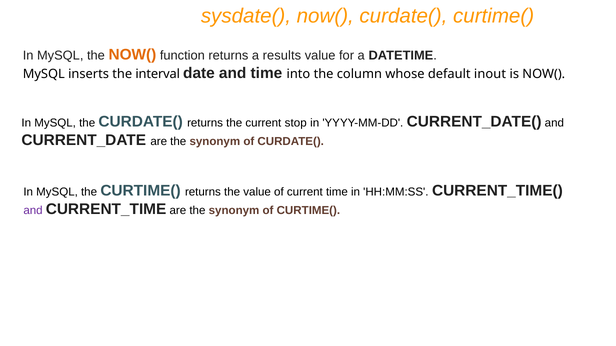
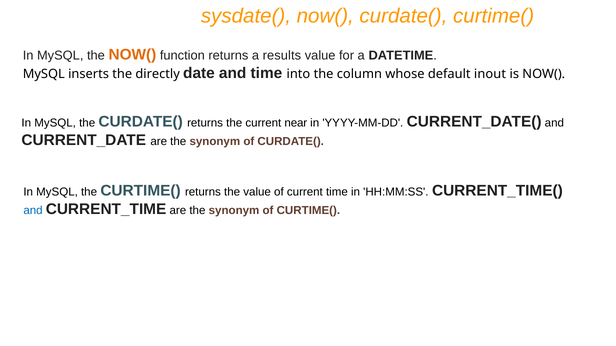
interval: interval -> directly (158, 74)
stop: stop -> near (296, 123)
and colour: purple -> blue (33, 211)
